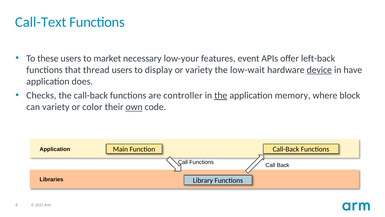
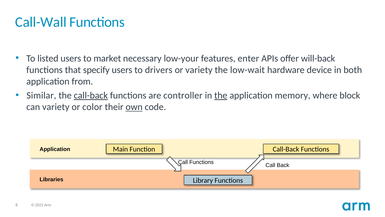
Call-Text: Call-Text -> Call-Wall (41, 22)
these: these -> listed (48, 58)
event: event -> enter (248, 58)
left-back: left-back -> will-back (318, 58)
thread: thread -> specify (96, 70)
display: display -> drivers (159, 70)
device underline: present -> none (319, 70)
have: have -> both (353, 70)
does: does -> from (82, 81)
Checks: Checks -> Similar (41, 95)
call-back underline: none -> present (91, 95)
